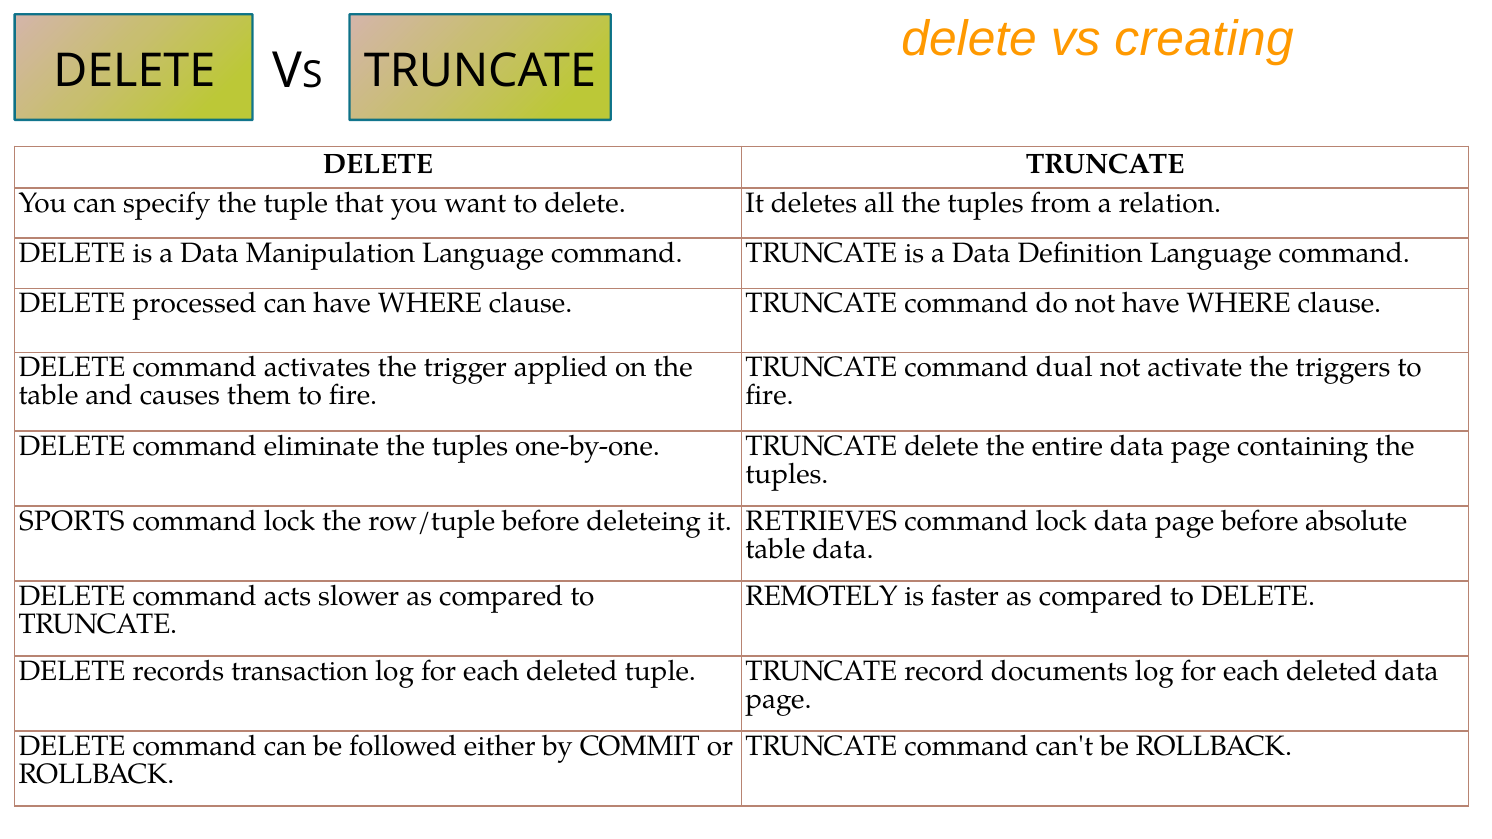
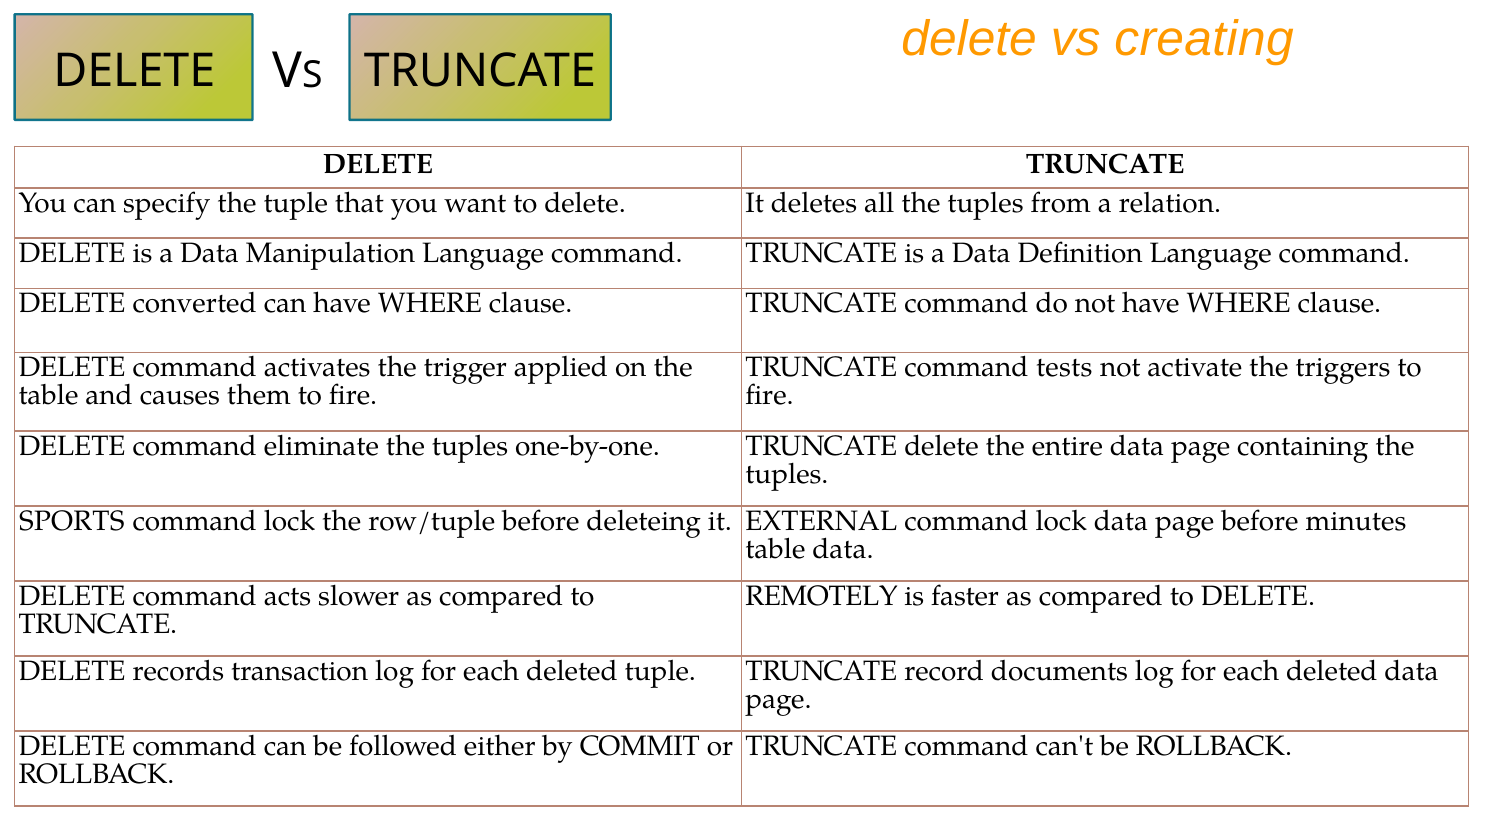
processed: processed -> converted (195, 303)
dual: dual -> tests (1064, 368)
RETRIEVES: RETRIEVES -> EXTERNAL (821, 521)
absolute: absolute -> minutes (1356, 521)
